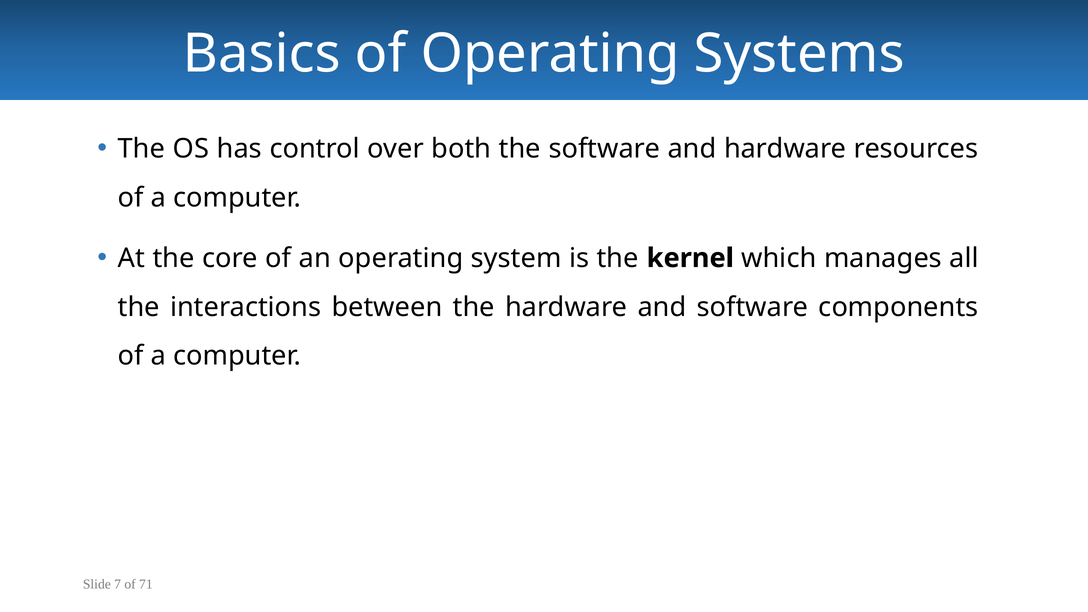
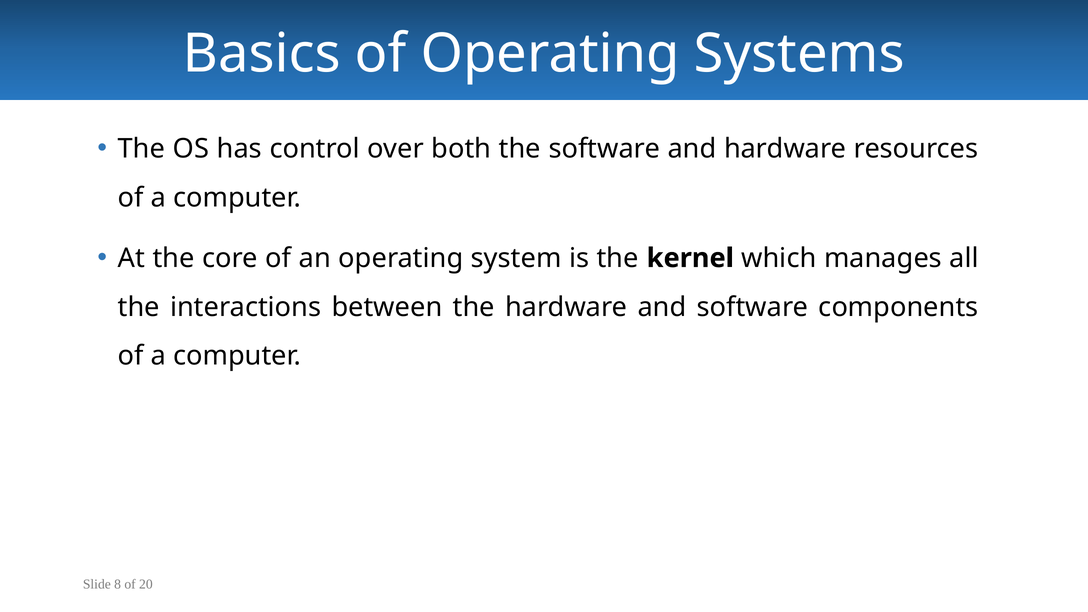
7: 7 -> 8 (118, 584)
71: 71 -> 20 (146, 584)
